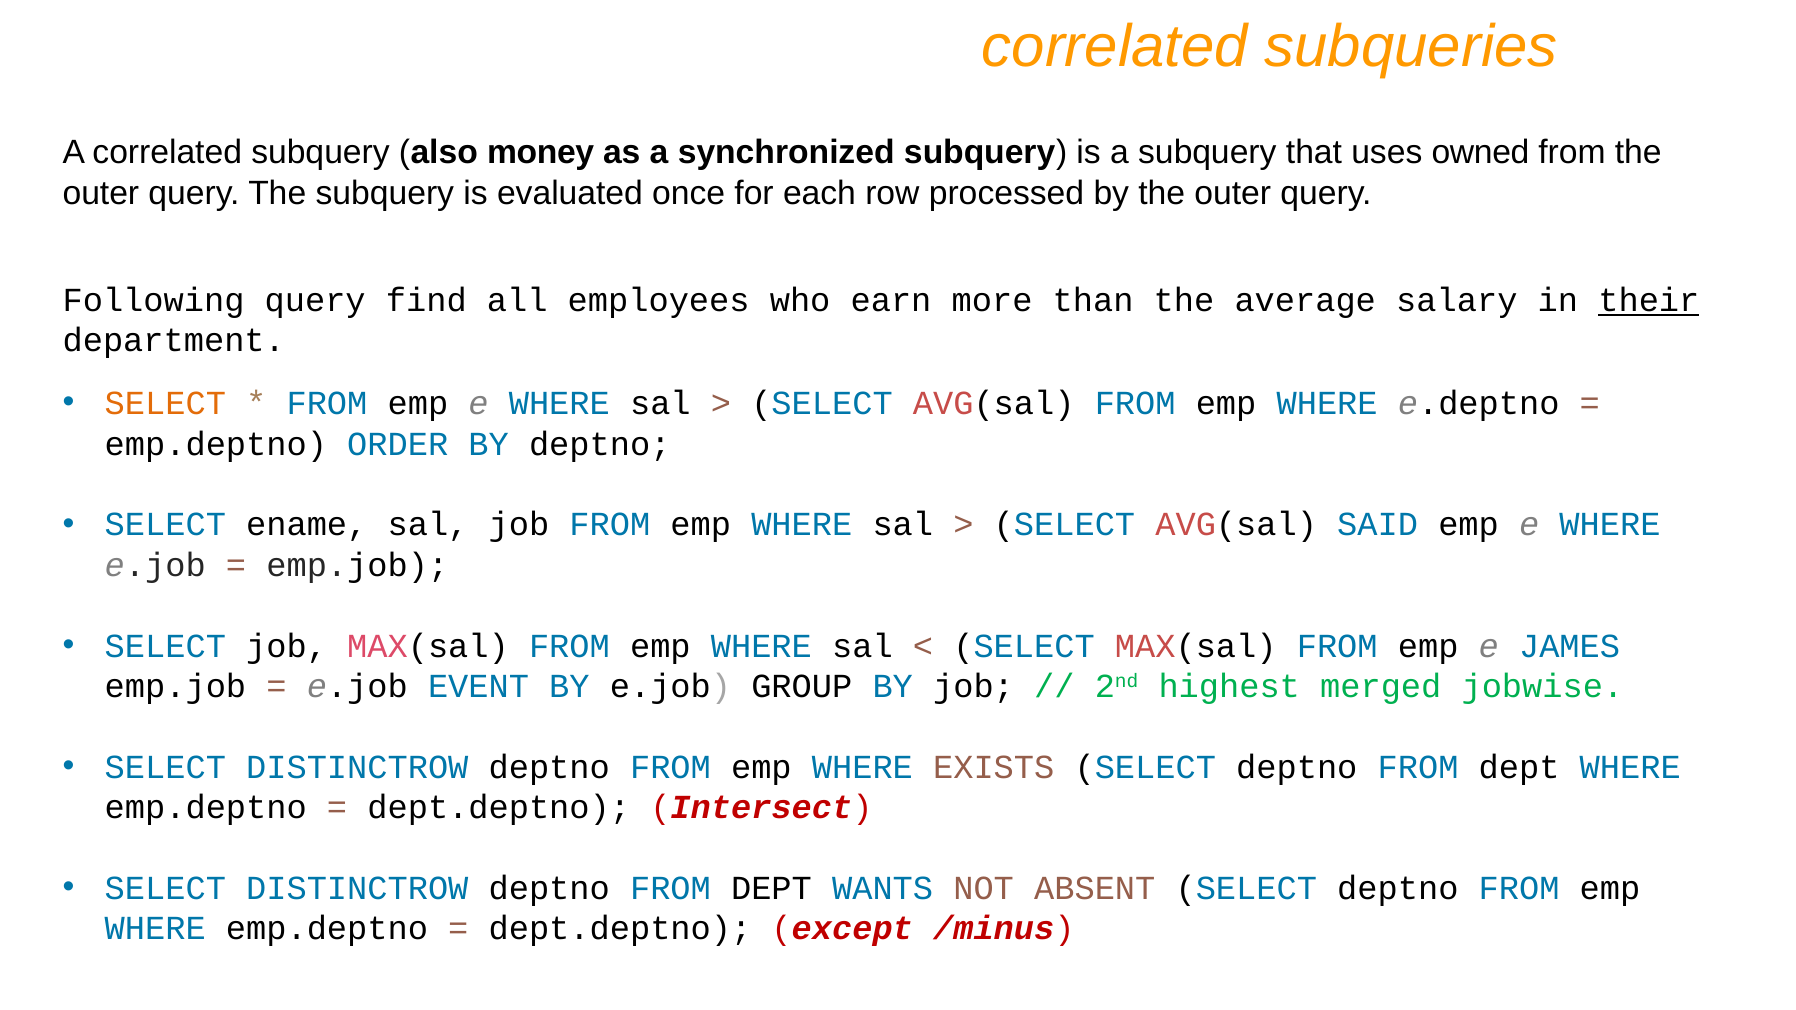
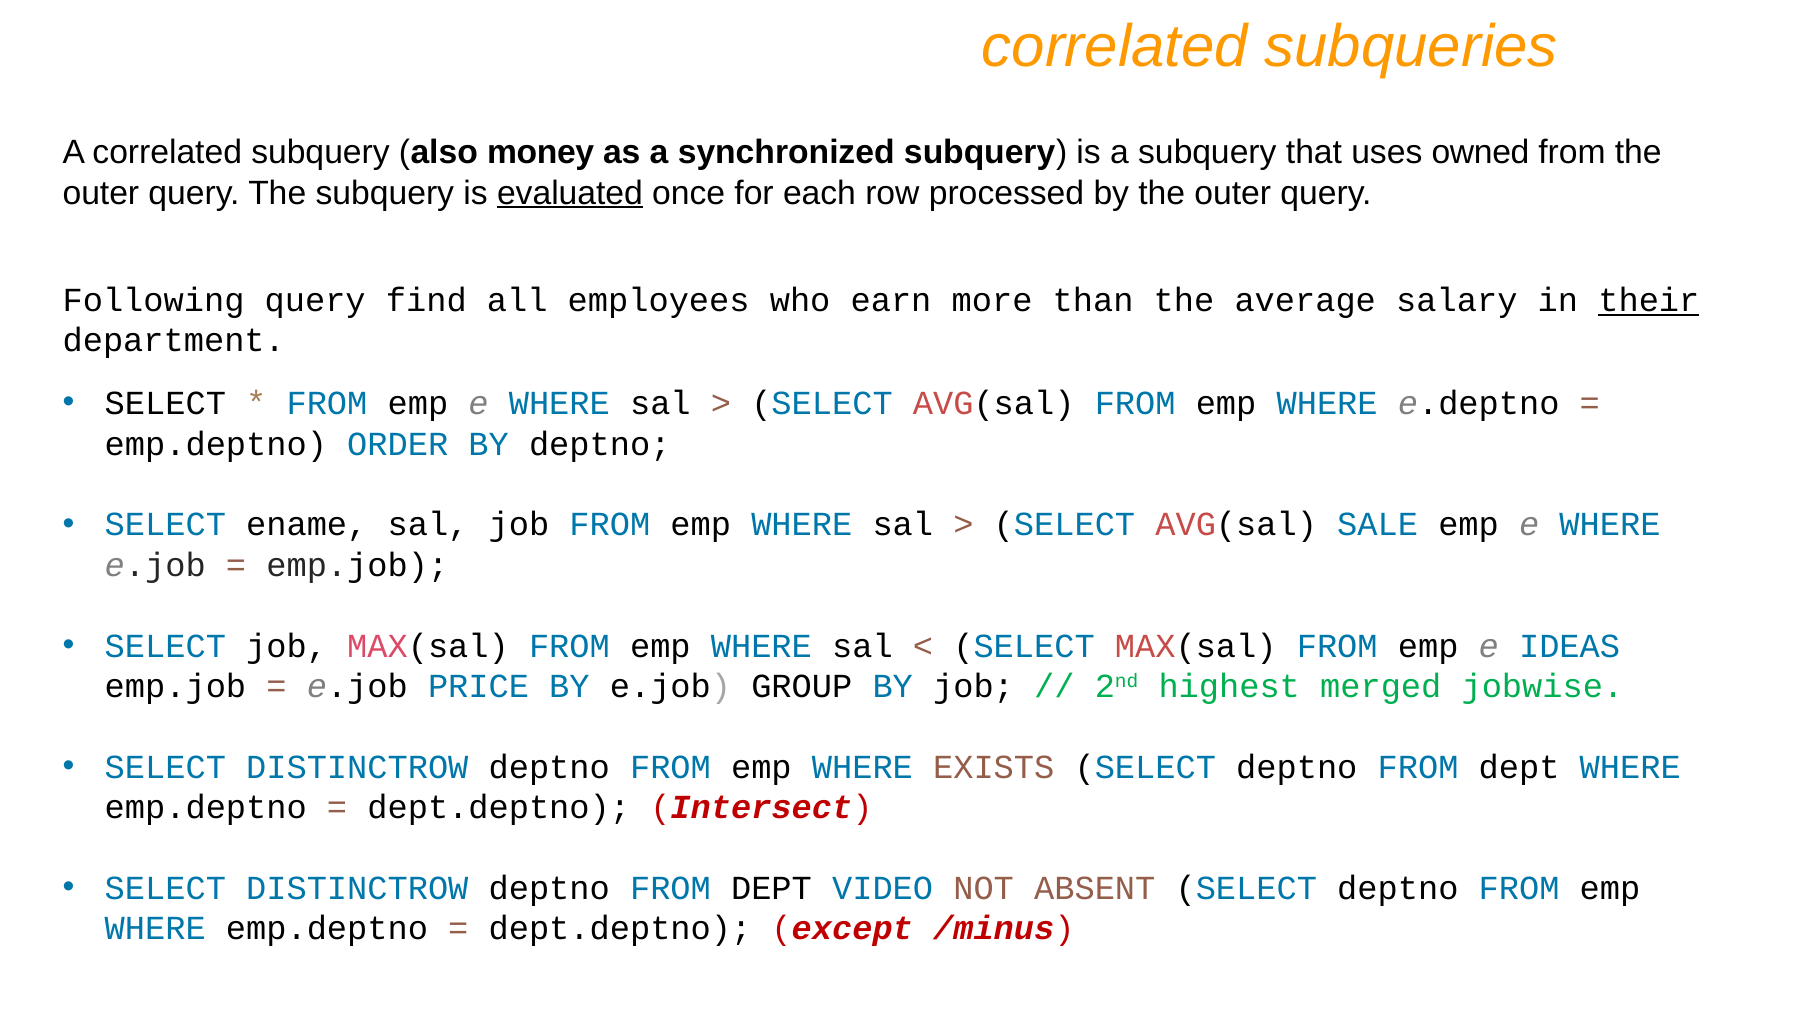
evaluated underline: none -> present (570, 193)
SELECT colour: orange -> black (165, 404)
SAID: SAID -> SALE (1378, 525)
JAMES: JAMES -> IDEAS (1570, 646)
EVENT: EVENT -> PRICE (479, 687)
WANTS: WANTS -> VIDEO (883, 889)
